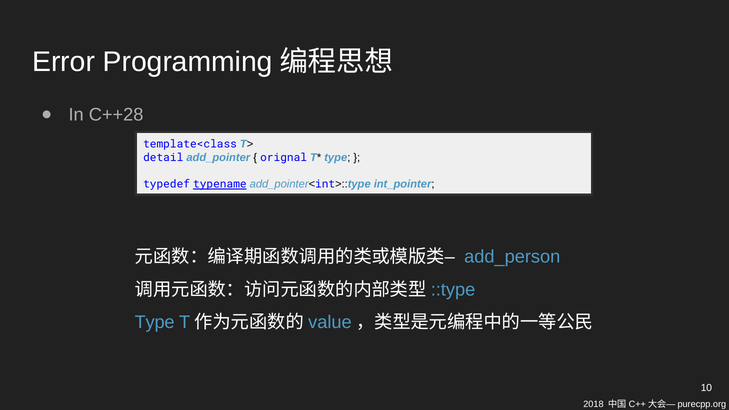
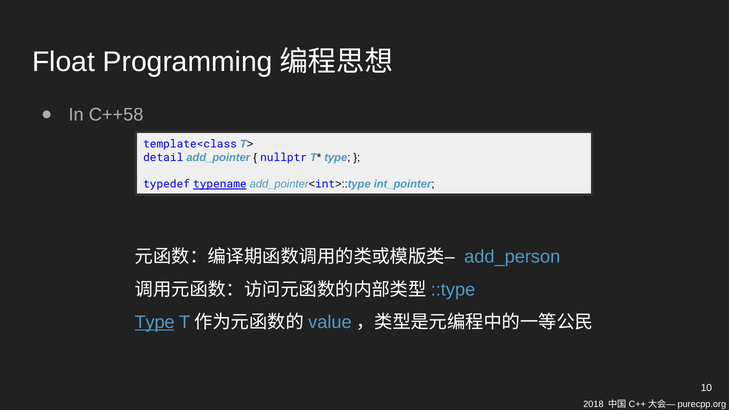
Error: Error -> Float (64, 62)
C++28: C++28 -> C++58 (116, 115)
orignal: orignal -> nullptr (284, 158)
Type underline: none -> present (155, 322)
